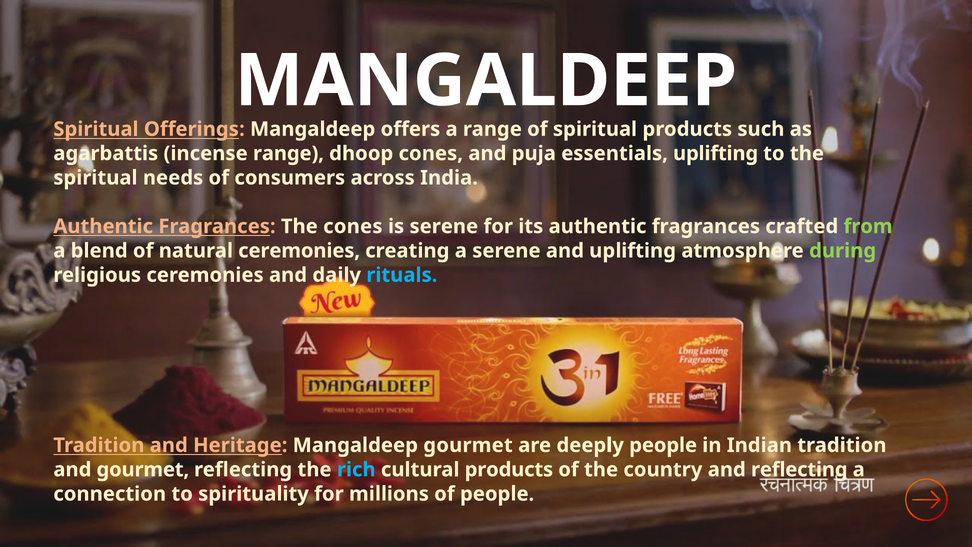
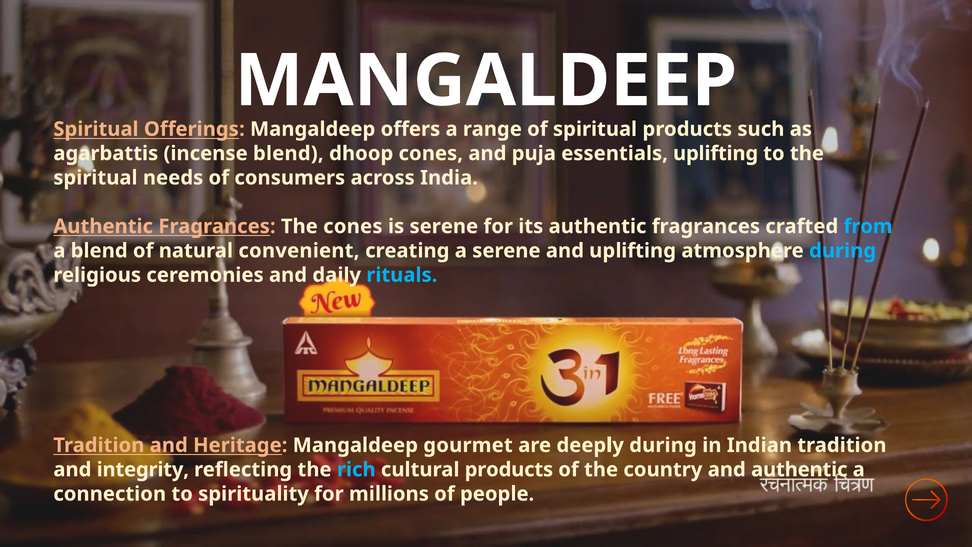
incense range: range -> blend (288, 153)
from colour: light green -> light blue (868, 226)
natural ceremonies: ceremonies -> convenient (299, 251)
during colour: light green -> light blue (843, 251)
deeply people: people -> during (663, 445)
and gourmet: gourmet -> integrity (143, 469)
and reflecting: reflecting -> authentic (799, 469)
